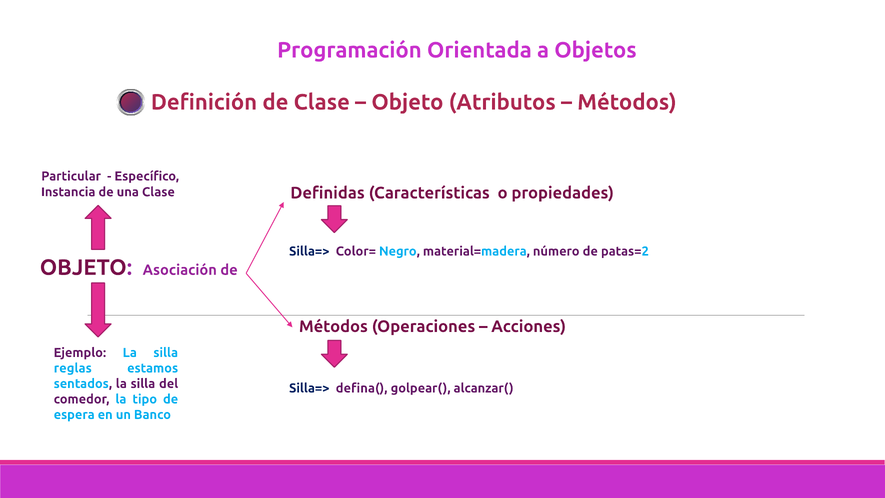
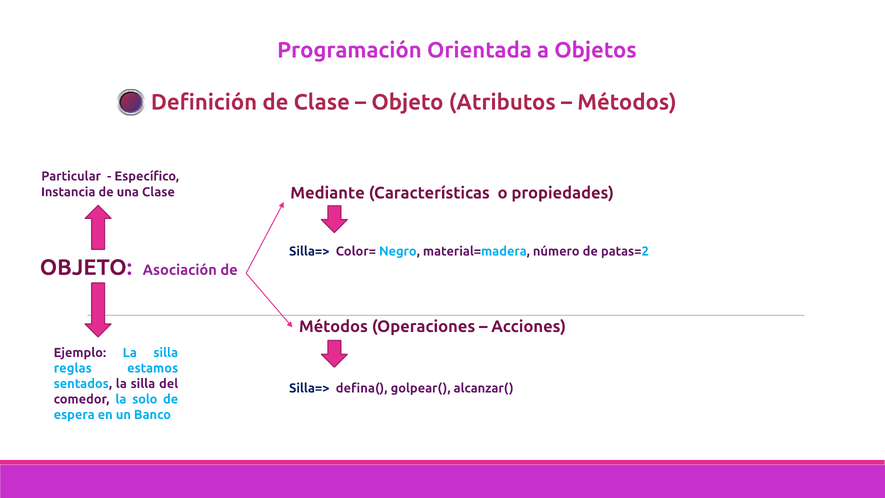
Definidas: Definidas -> Mediante (327, 193)
tipo: tipo -> solo (145, 399)
